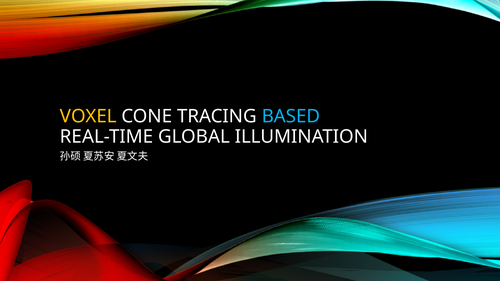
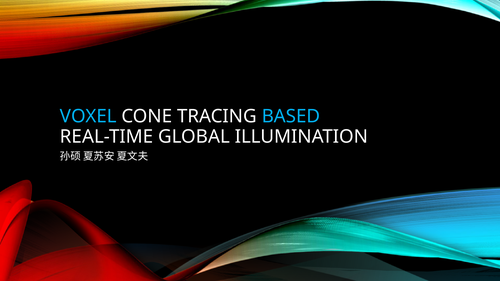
VOXEL colour: yellow -> light blue (88, 116)
